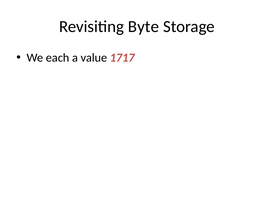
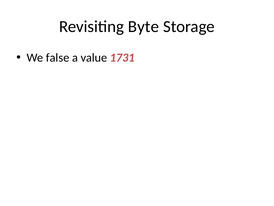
each: each -> false (58, 57)
1717: 1717 -> 1731 (122, 57)
